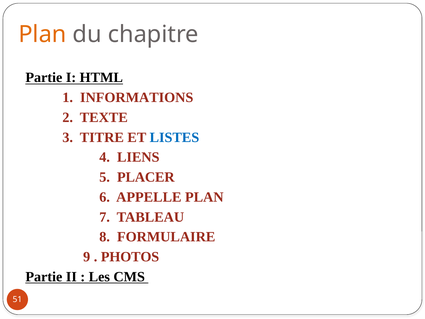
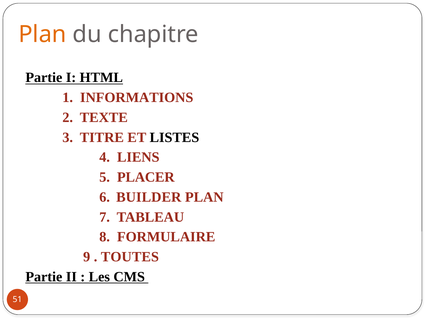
LISTES colour: blue -> black (174, 137)
APPELLE: APPELLE -> BUILDER (149, 197)
PHOTOS: PHOTOS -> TOUTES (130, 257)
